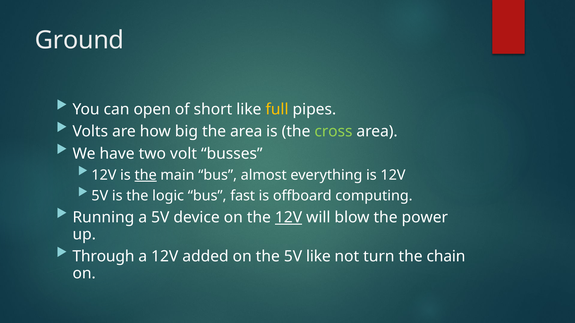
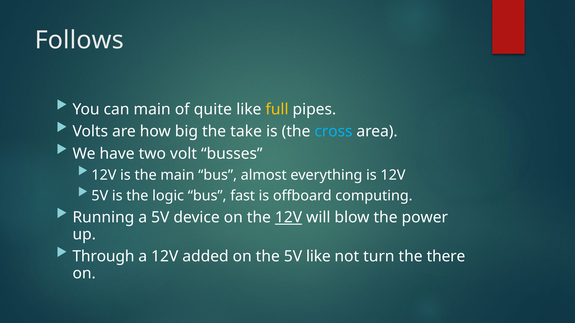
Ground: Ground -> Follows (79, 40)
can open: open -> main (152, 109)
short: short -> quite (213, 109)
the area: area -> take (246, 132)
cross colour: light green -> light blue (333, 132)
the underline: present -> none (146, 175)
chain: chain -> there (446, 257)
